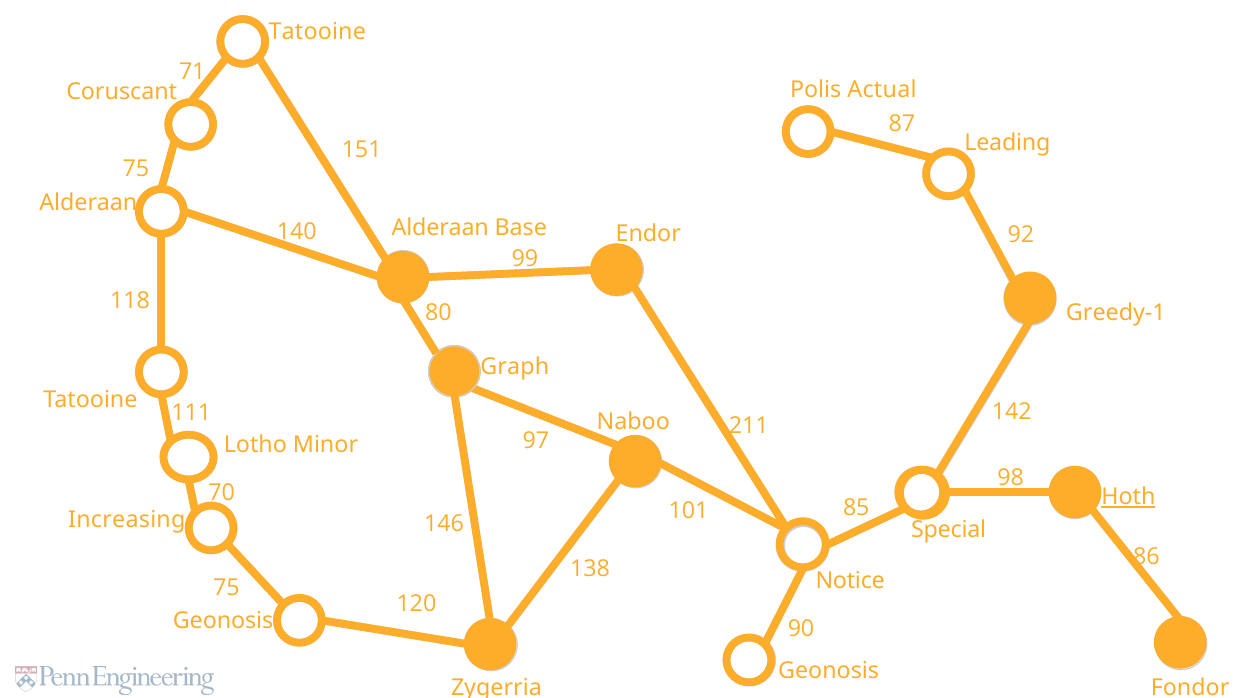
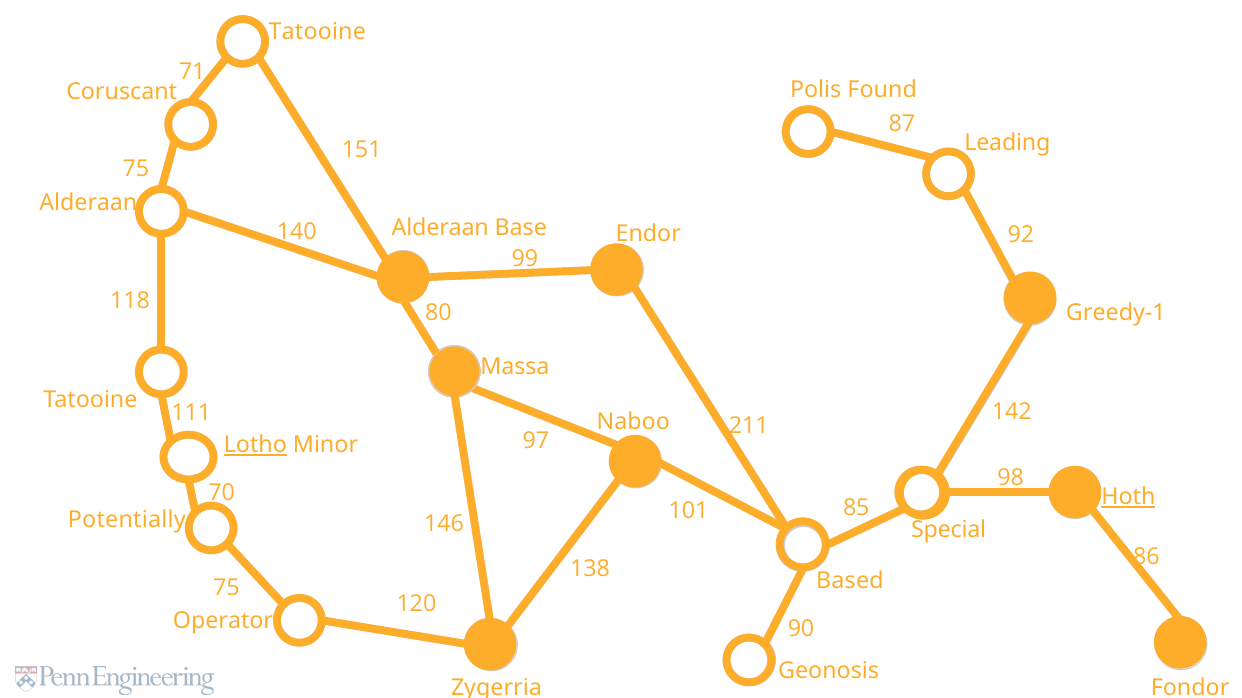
Actual: Actual -> Found (882, 90)
Graph: Graph -> Massa (515, 367)
Lotho underline: none -> present (255, 445)
Increasing: Increasing -> Potentially (127, 520)
Notice: Notice -> Based (850, 581)
Geonosis: Geonosis -> Operator (223, 622)
